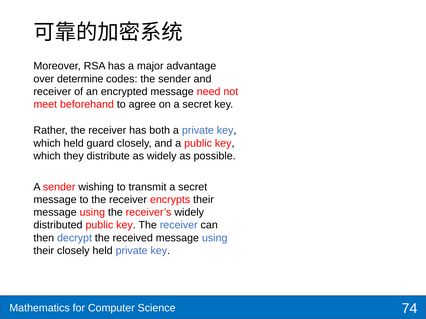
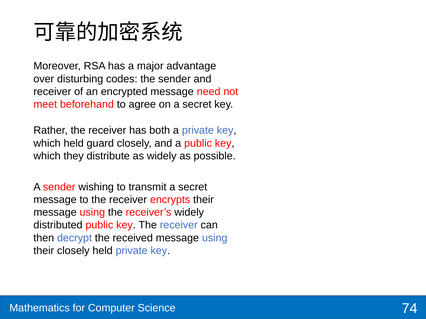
determine: determine -> disturbing (80, 79)
